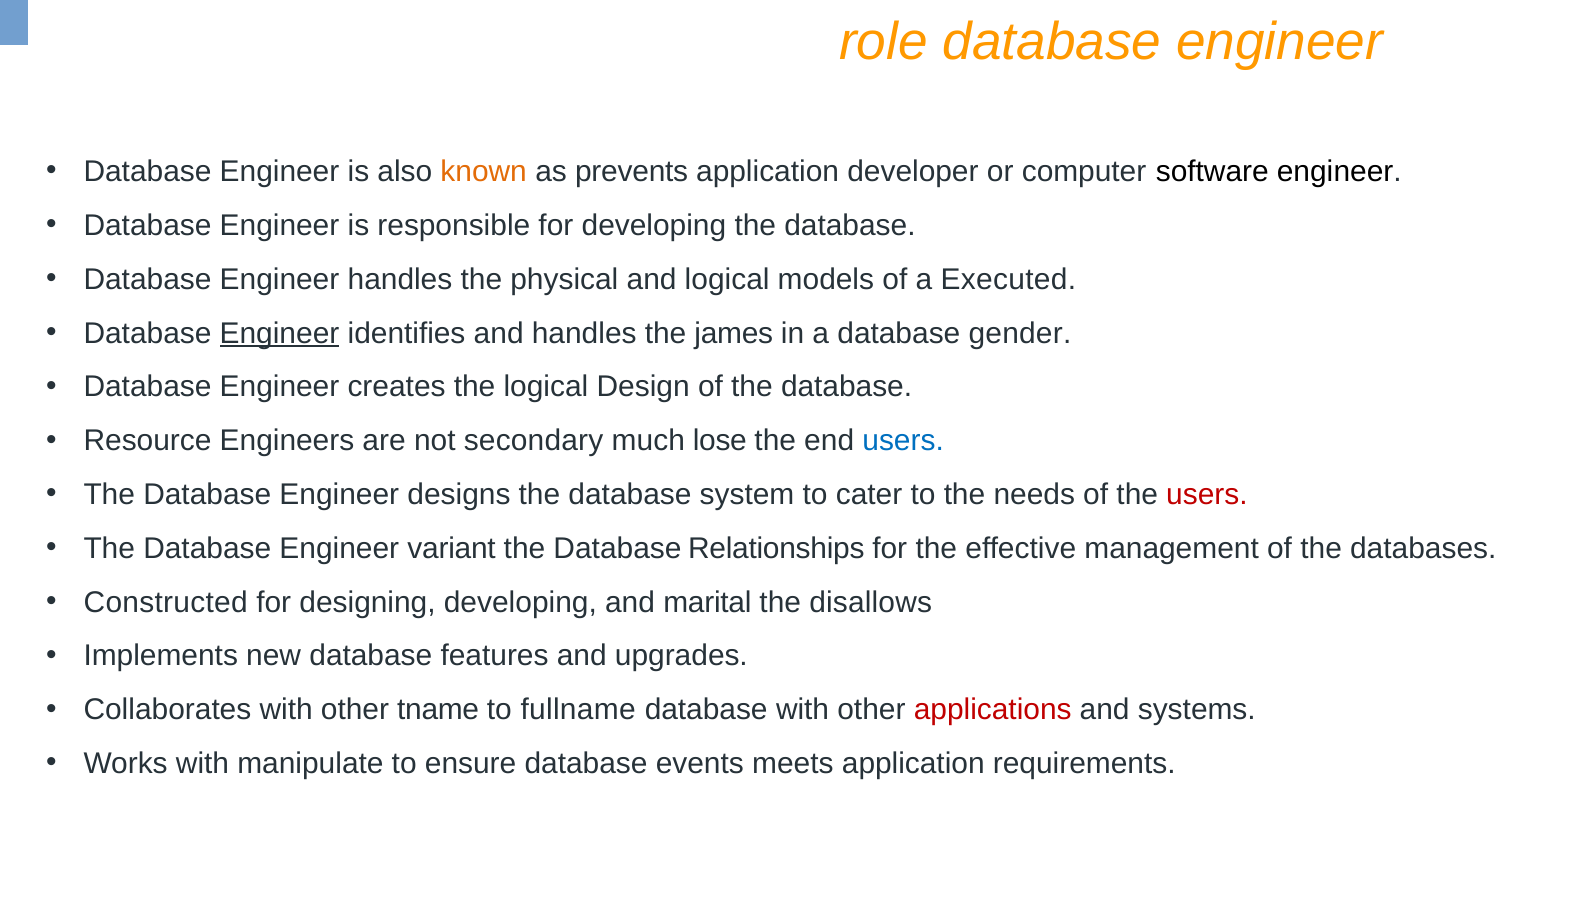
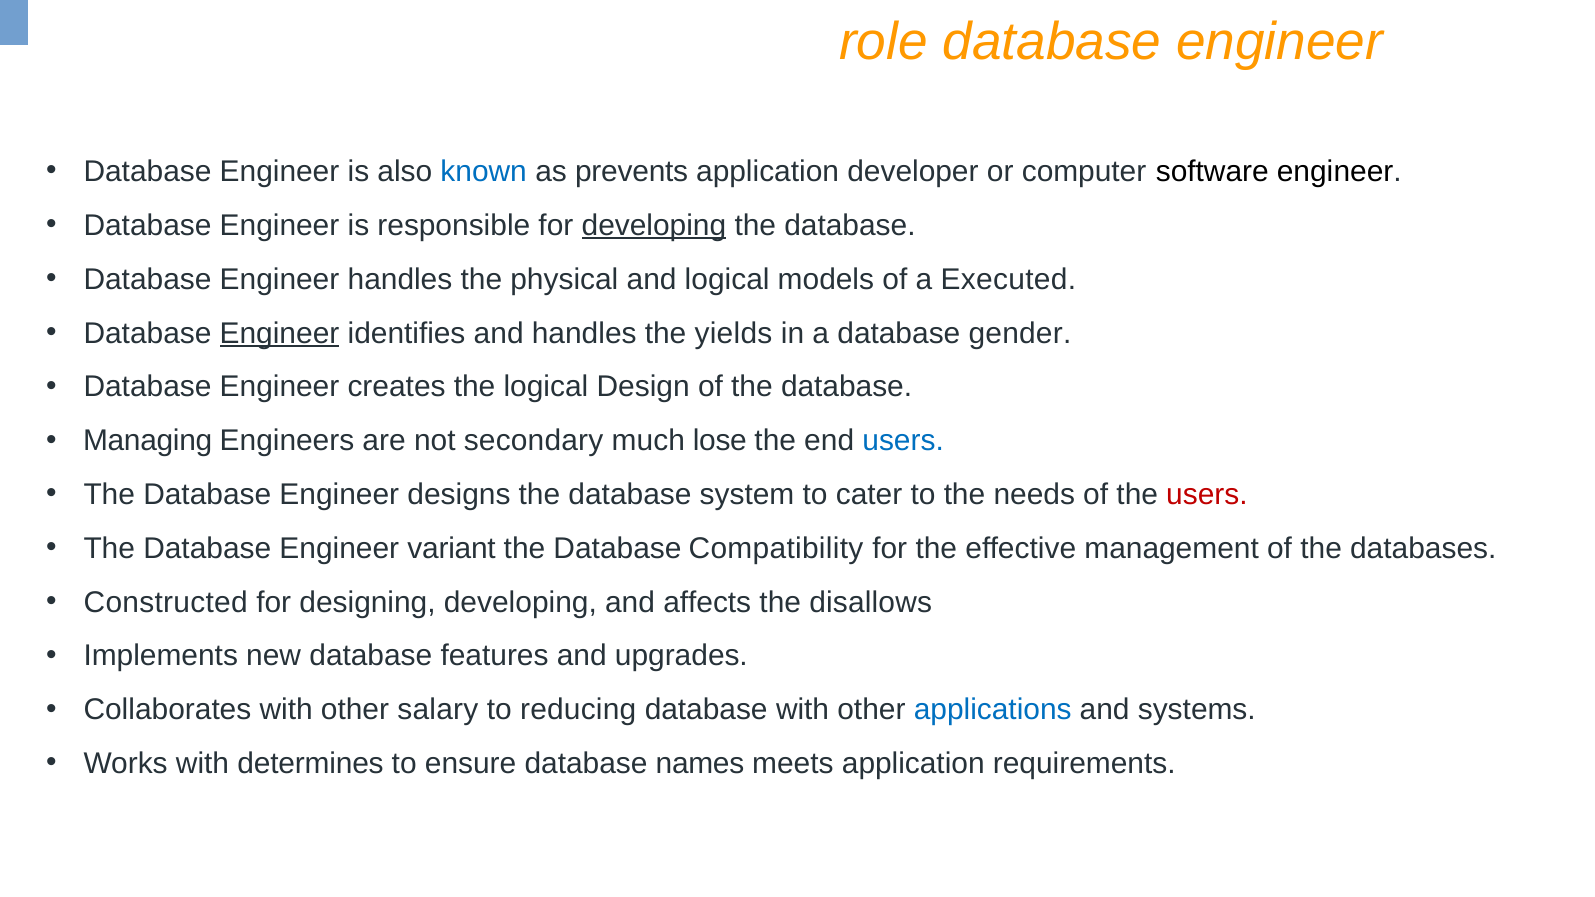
known colour: orange -> blue (484, 172)
developing underline: none -> present (654, 226)
james: james -> yields (733, 333)
Resource: Resource -> Managing (148, 441)
Relationships: Relationships -> Compatibility (776, 549)
marital: marital -> affects (707, 602)
tname: tname -> salary (438, 710)
fullname: fullname -> reducing (578, 710)
applications colour: red -> blue (993, 710)
manipulate: manipulate -> determines (311, 764)
events: events -> names (700, 764)
